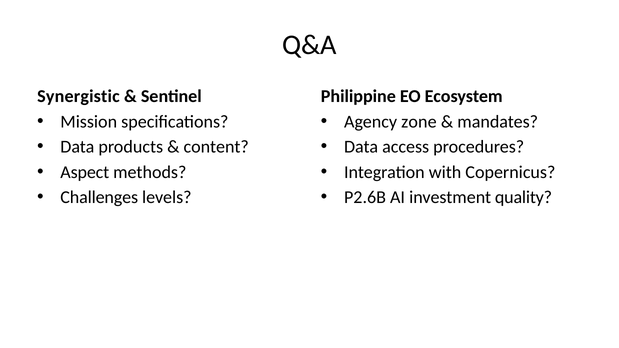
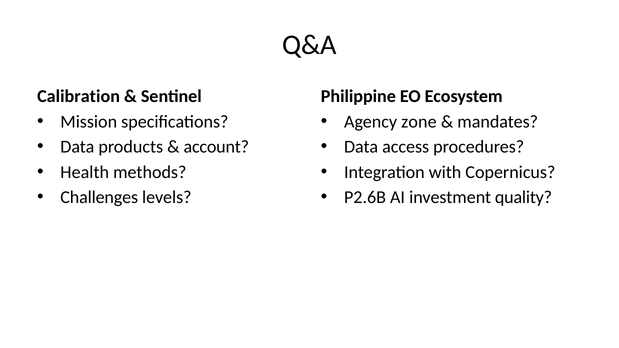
Synergistic: Synergistic -> Calibration (79, 96)
content: content -> account (216, 147)
Aspect: Aspect -> Health (85, 172)
